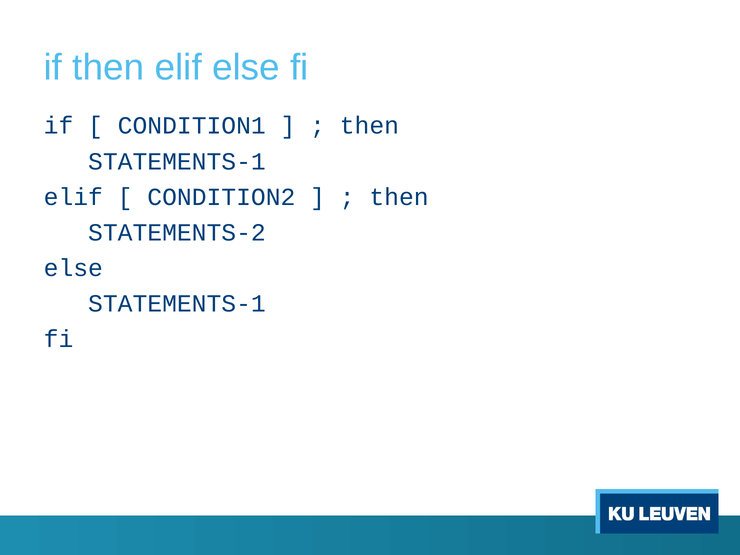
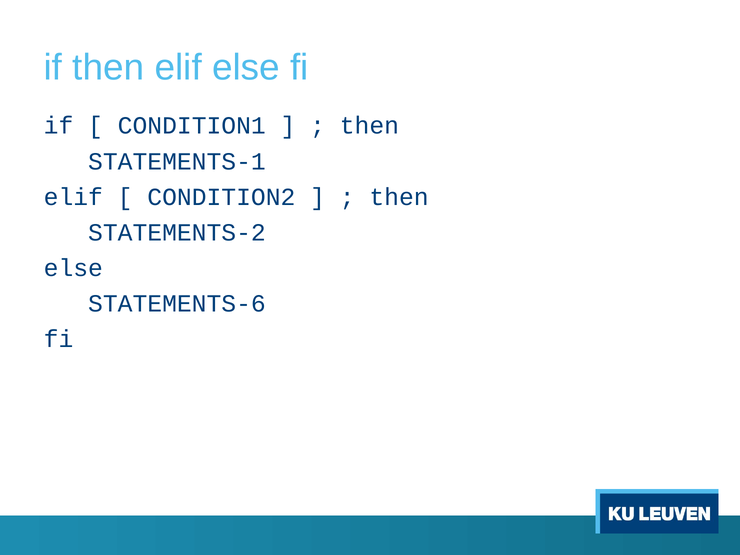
STATEMENTS-1: STATEMENTS-1 -> STATEMENTS-6 (177, 304)
